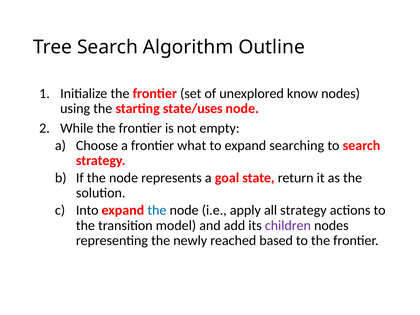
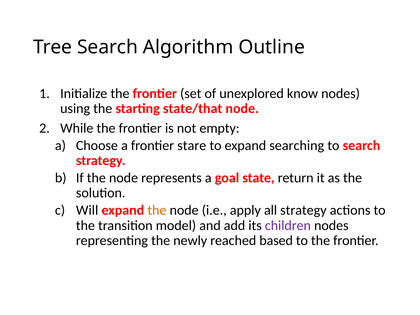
state/uses: state/uses -> state/that (193, 109)
what: what -> stare (192, 145)
Into: Into -> Will (87, 210)
the colour: blue -> orange (157, 210)
